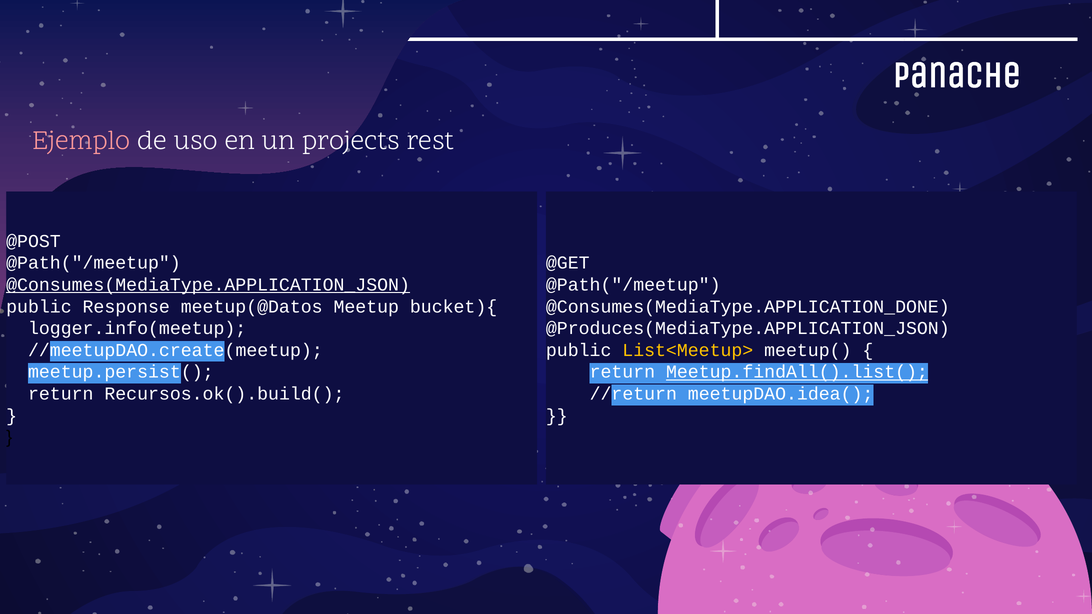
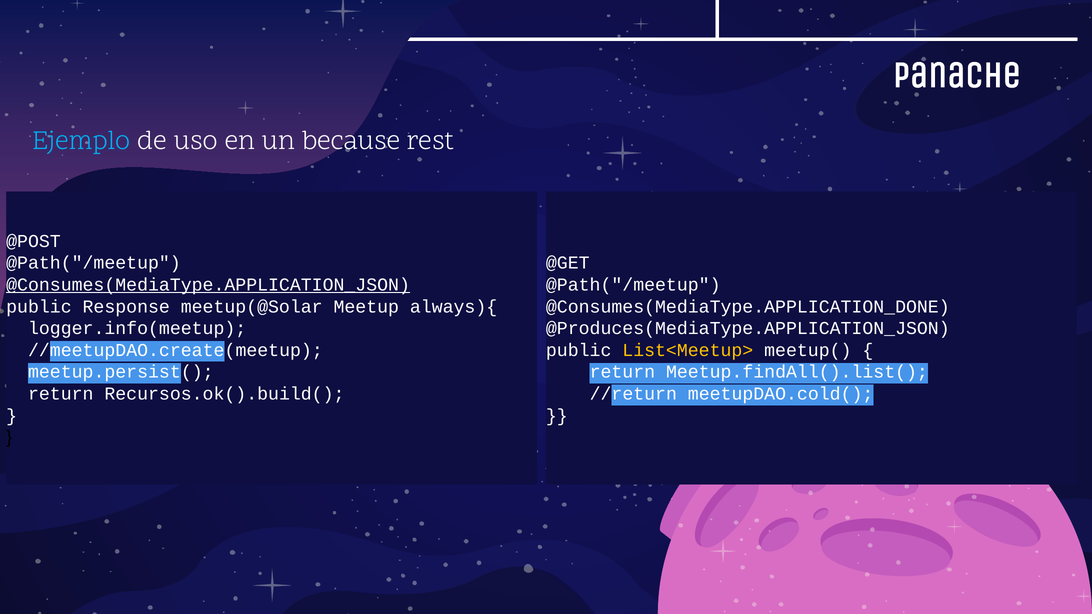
Ejemplo colour: pink -> light blue (81, 140)
projects: projects -> because (351, 140)
meetup(@Datos: meetup(@Datos -> meetup(@Solar (252, 307)
bucket){: bucket){ -> always){ (454, 307)
Meetup.findAll().list( underline: present -> none (797, 372)
meetupDAO.idea(: meetupDAO.idea( -> meetupDAO.cold( (781, 394)
